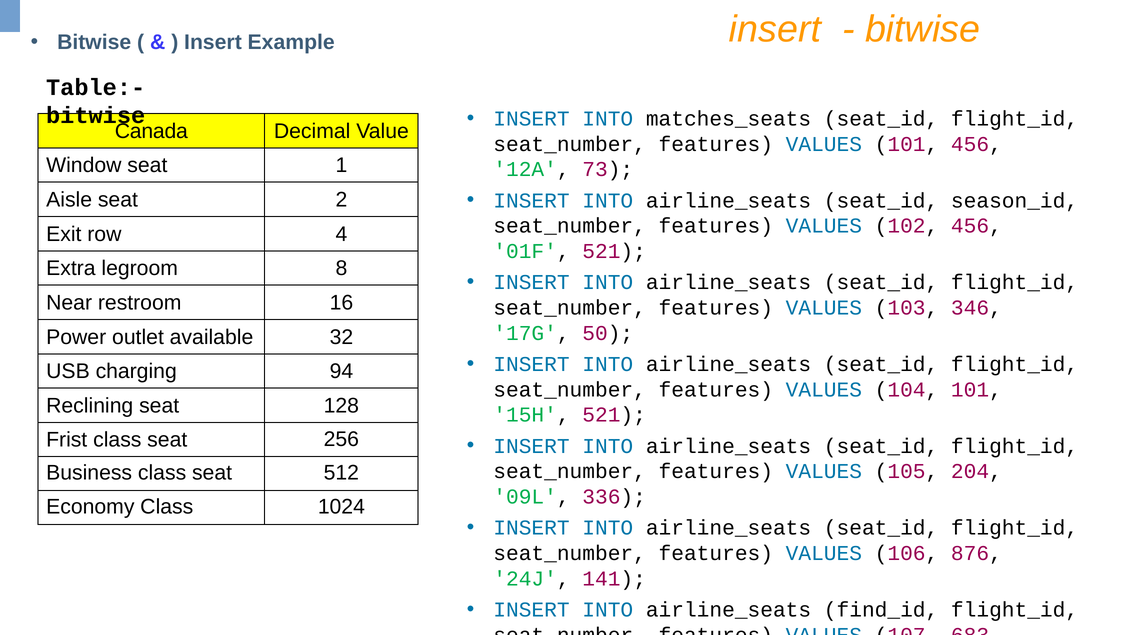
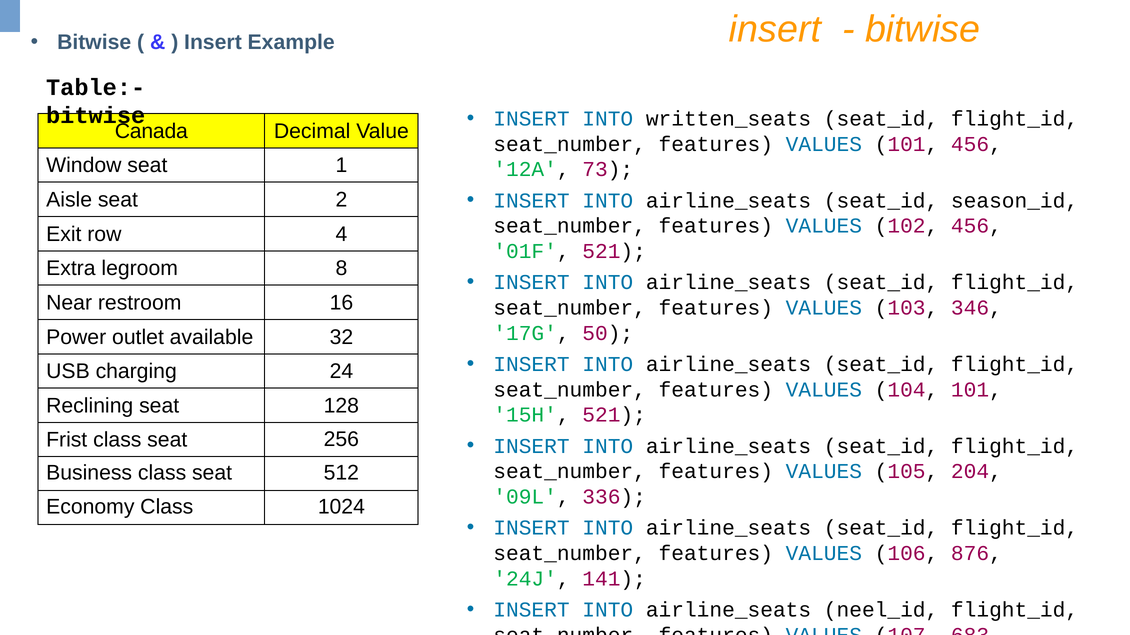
matches_seats: matches_seats -> written_seats (729, 119)
94: 94 -> 24 (341, 372)
find_id: find_id -> neel_id (881, 610)
